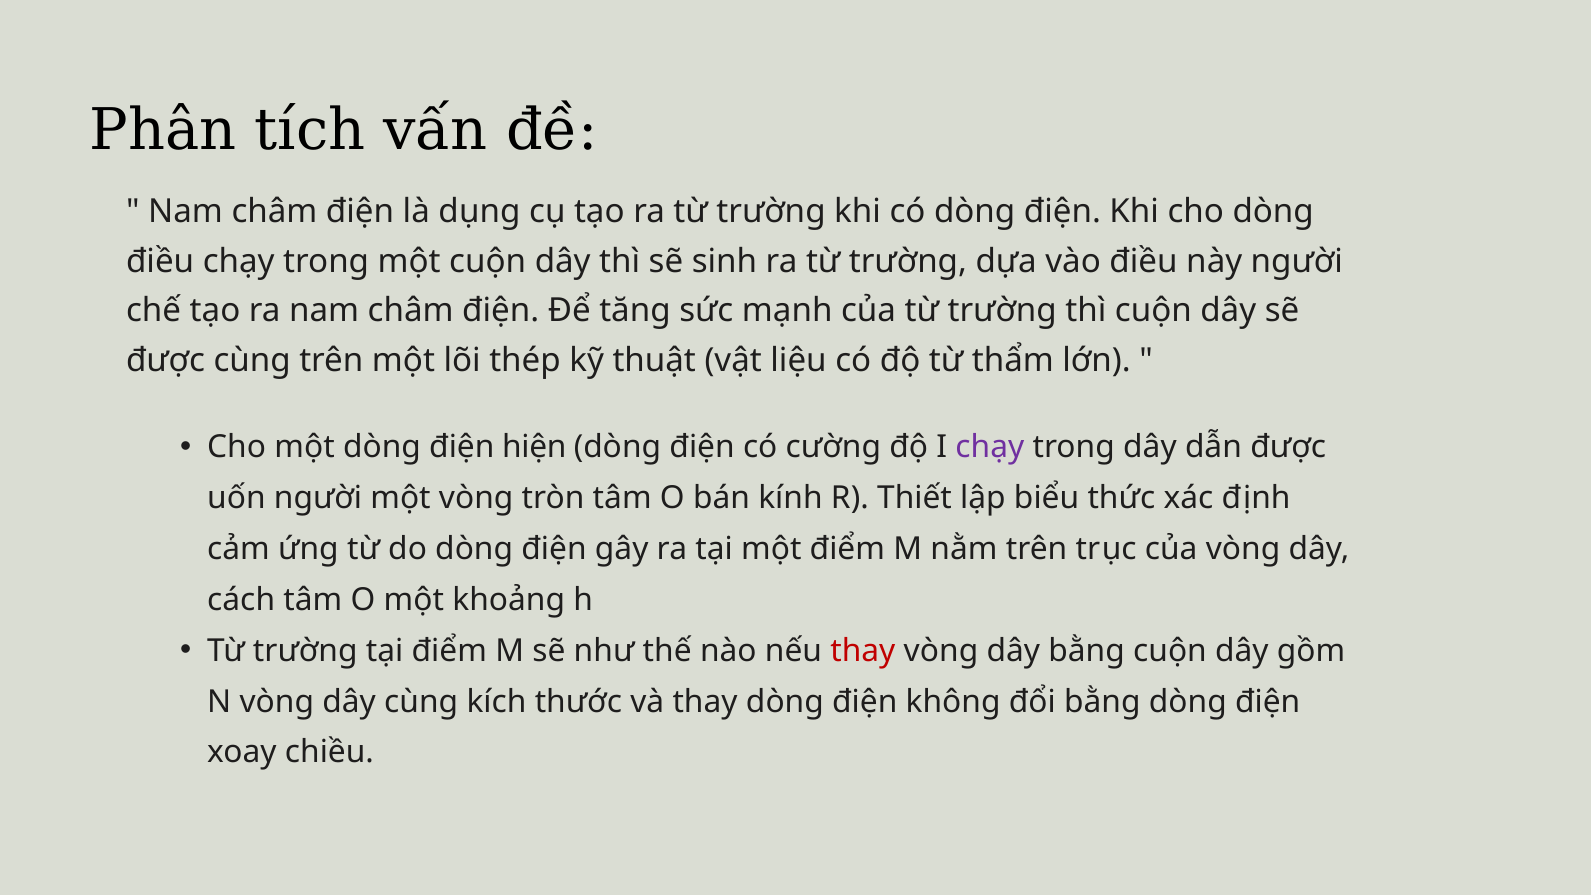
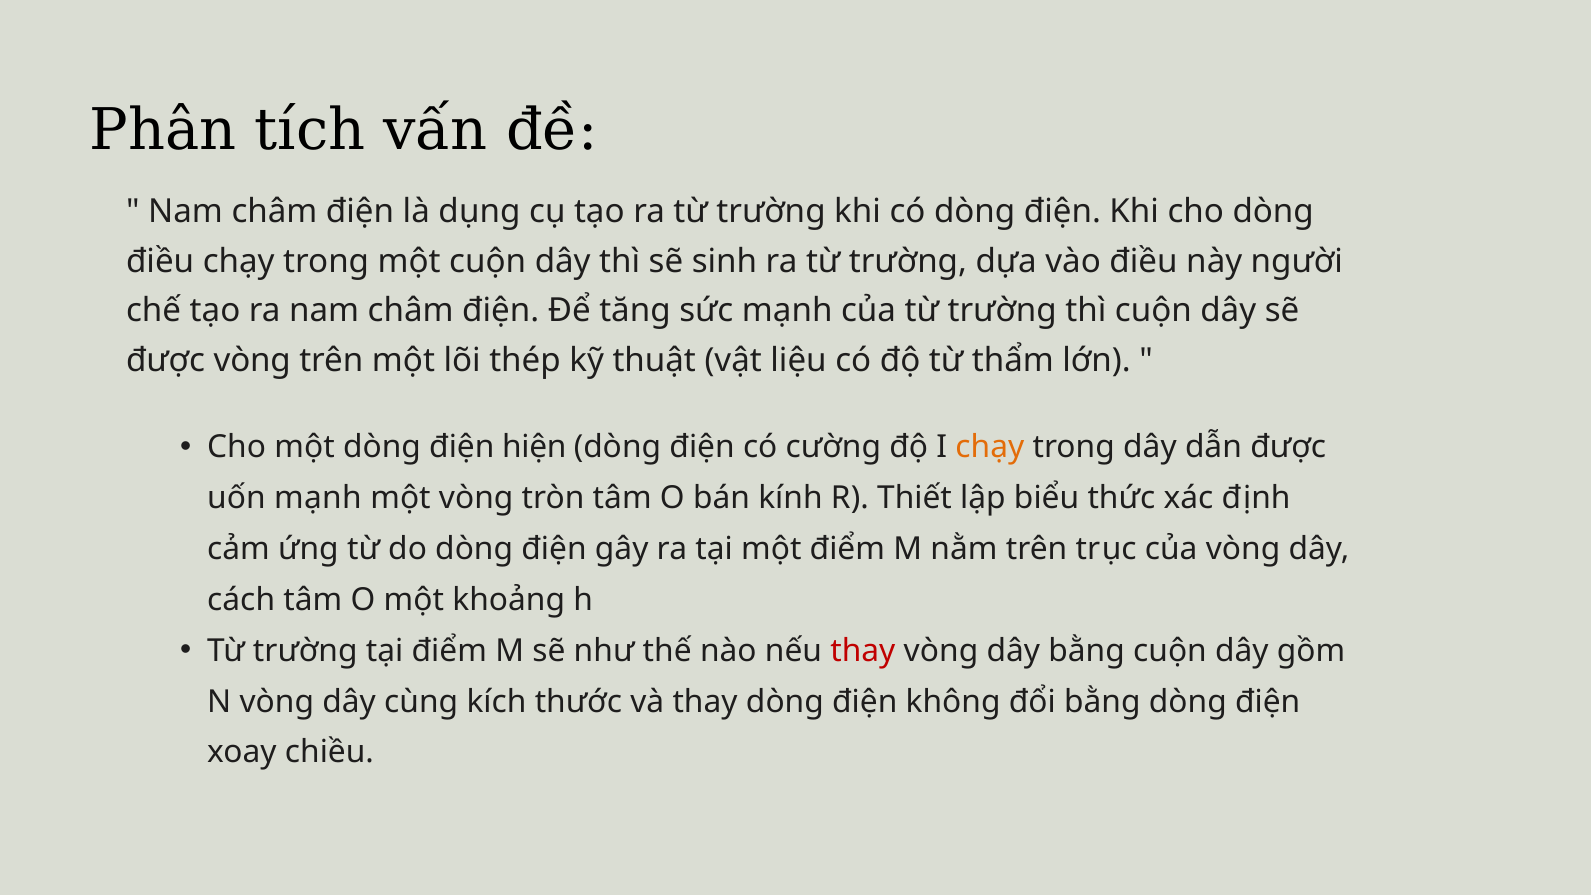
được cùng: cùng -> vòng (252, 361)
chạy colour: purple -> orange (990, 447)
uốn người: người -> mạnh (318, 498)
